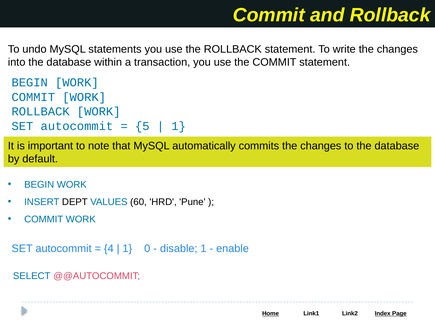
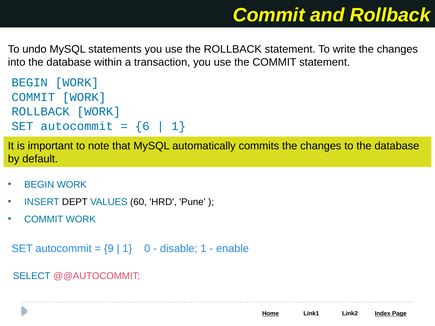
5: 5 -> 6 (142, 126)
4: 4 -> 9 (109, 249)
